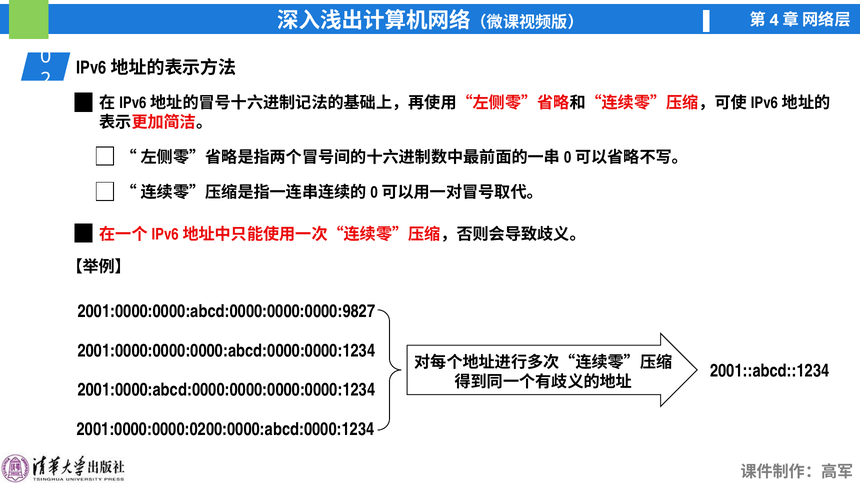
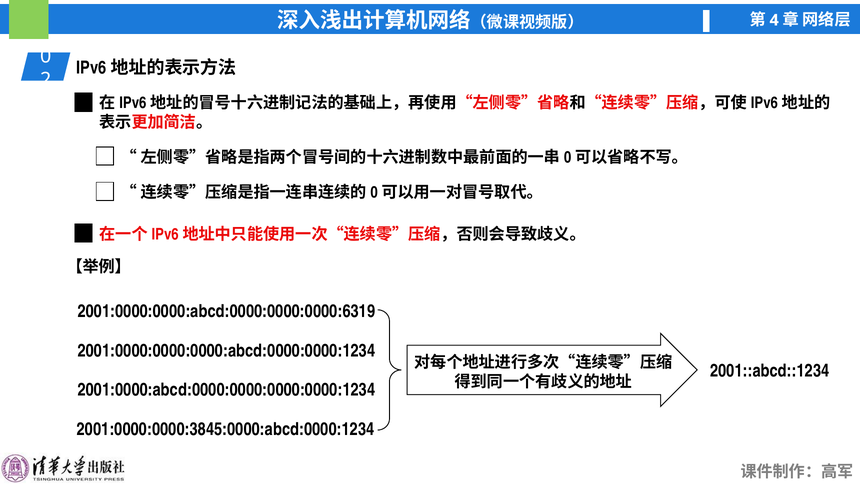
2001:0000:0000:abcd:0000:0000:0000:9827: 2001:0000:0000:abcd:0000:0000:0000:9827 -> 2001:0000:0000:abcd:0000:0000:0000:6319 (226, 311)
2001:0000:0000:0200:0000:abcd:0000:1234: 2001:0000:0000:0200:0000:abcd:0000:1234 -> 2001:0000:0000:3845:0000:abcd:0000:1234 (226, 429)
